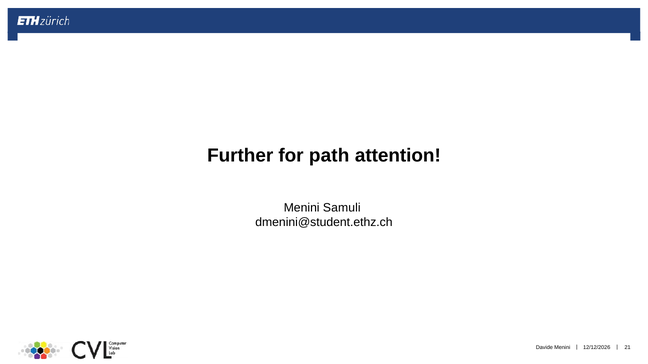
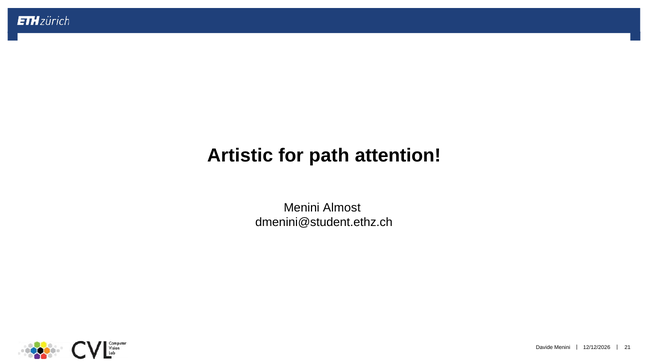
Further: Further -> Artistic (240, 156)
Samuli: Samuli -> Almost (342, 208)
